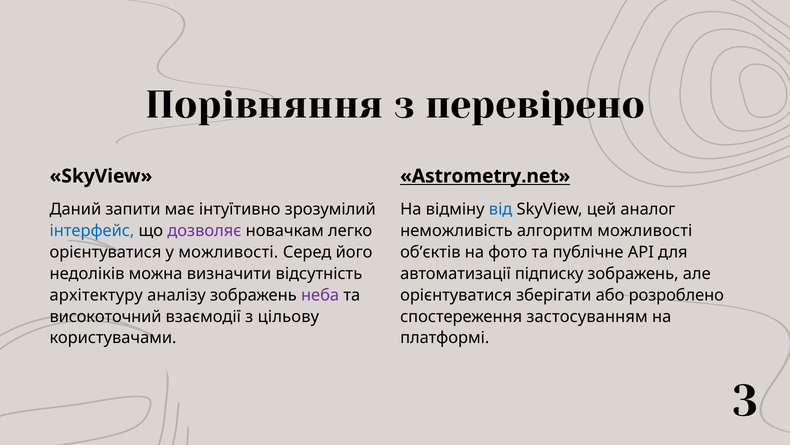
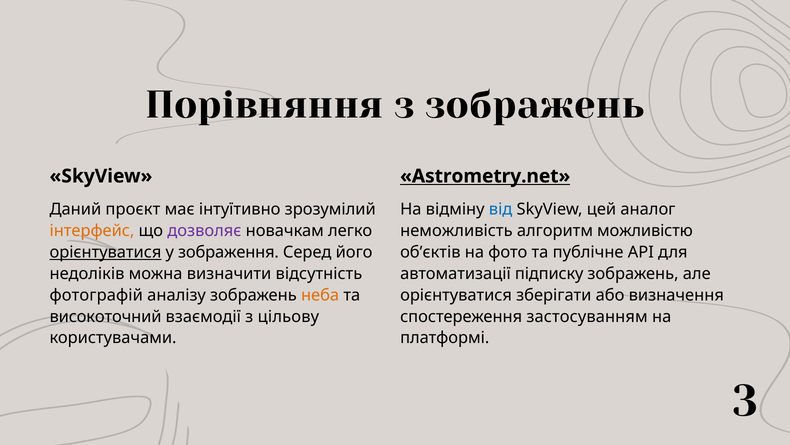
з перевірено: перевірено -> зображень (535, 105)
запити: запити -> проєкт (133, 209)
інтерфейс colour: blue -> orange (92, 231)
алгоритм можливості: можливості -> можливістю (645, 231)
орієнтуватися underline: none -> present (105, 252)
у можливості: можливості -> зображення (229, 252)
архітектуру: архітектуру -> фотографій (96, 295)
неба colour: purple -> orange (320, 295)
розроблено: розроблено -> визначення (676, 295)
